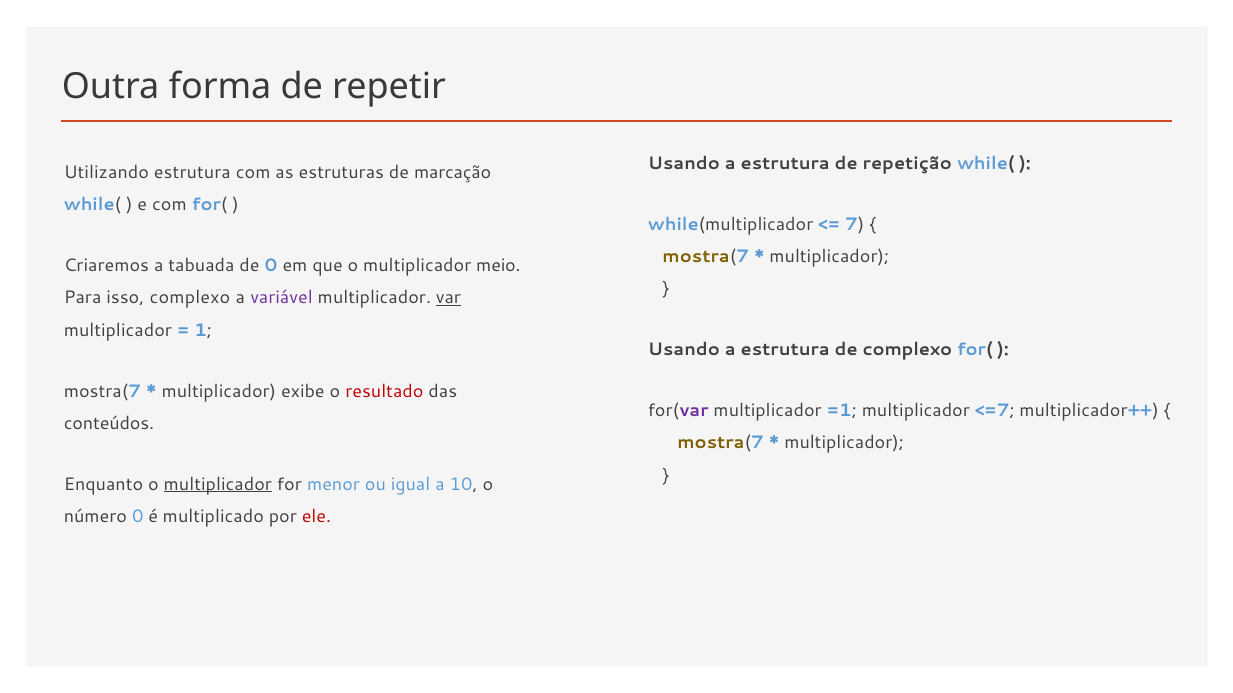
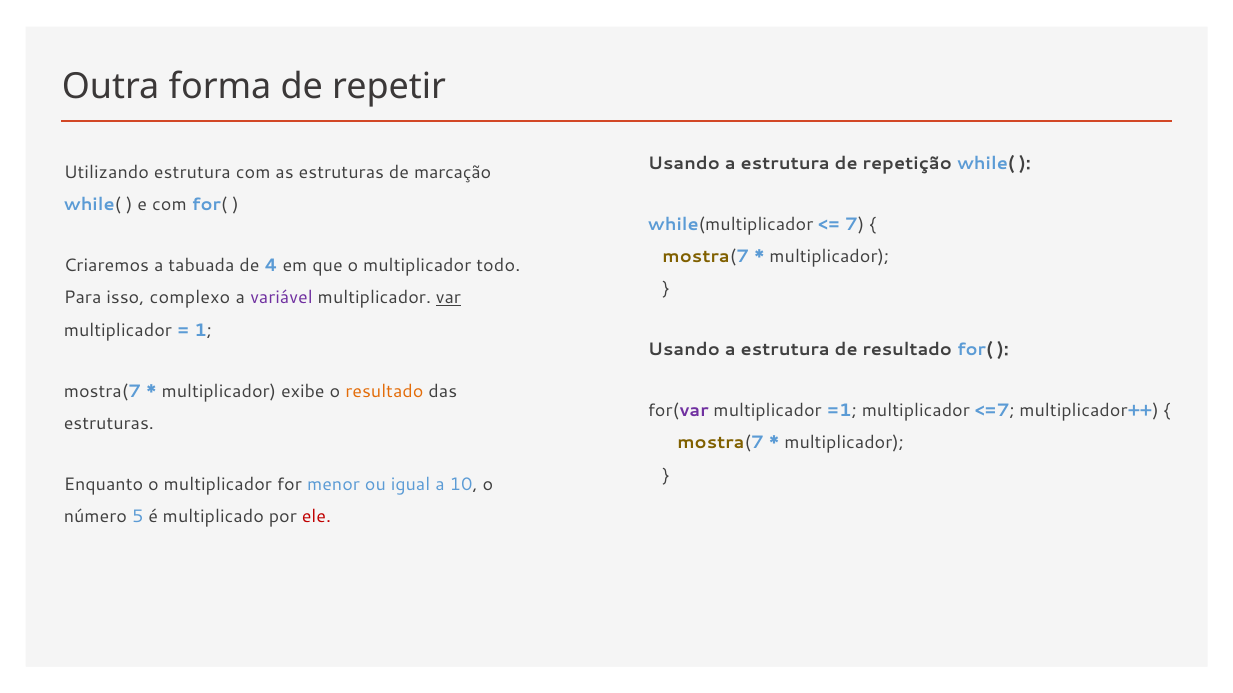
de 0: 0 -> 4 (271, 266)
meio: meio -> todo (498, 266)
de complexo: complexo -> resultado (907, 350)
resultado colour: red -> orange (384, 391)
conteúdos: conteúdos -> estruturas (109, 424)
multiplicador underline: present -> none (218, 485)
número 0: 0 -> 5 (138, 517)
